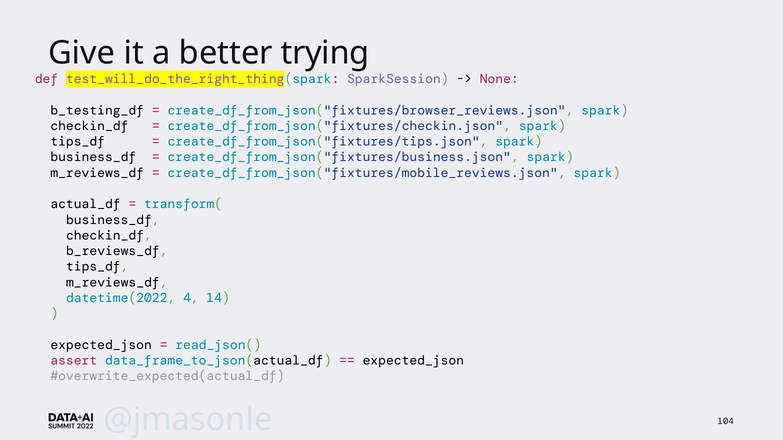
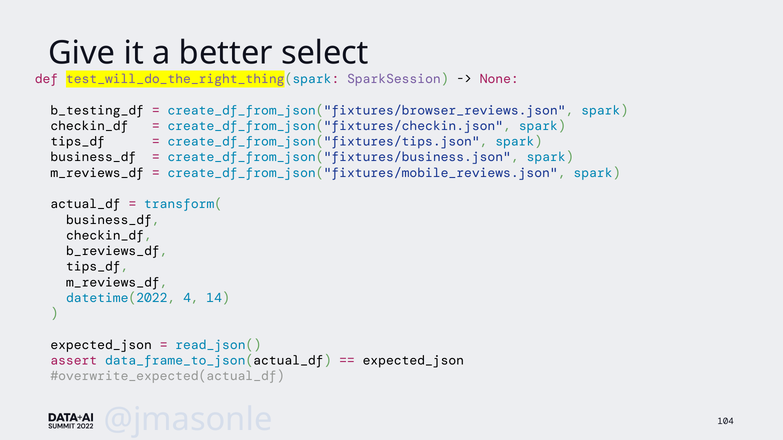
trying: trying -> select (325, 53)
